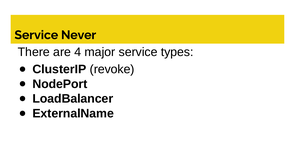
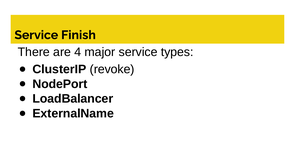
Never: Never -> Finish (79, 35)
